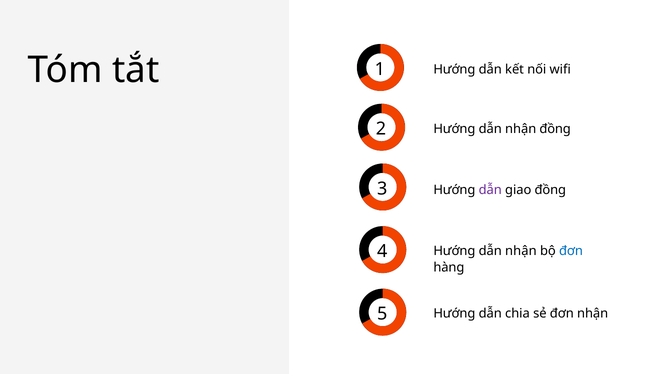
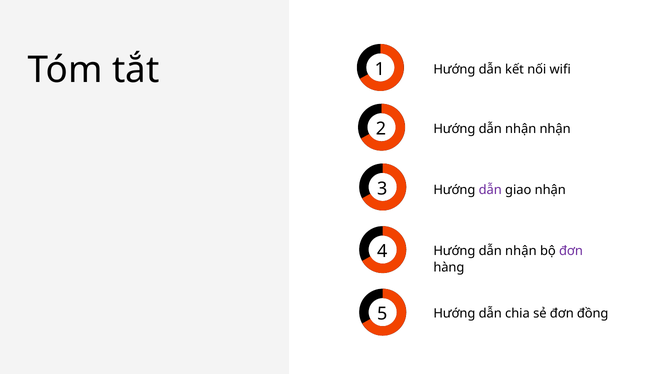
nhận đồng: đồng -> nhận (555, 129)
giao đồng: đồng -> nhận (550, 190)
đơn colour: blue -> purple (571, 250)
đơn nhận: nhận -> đồng (593, 313)
